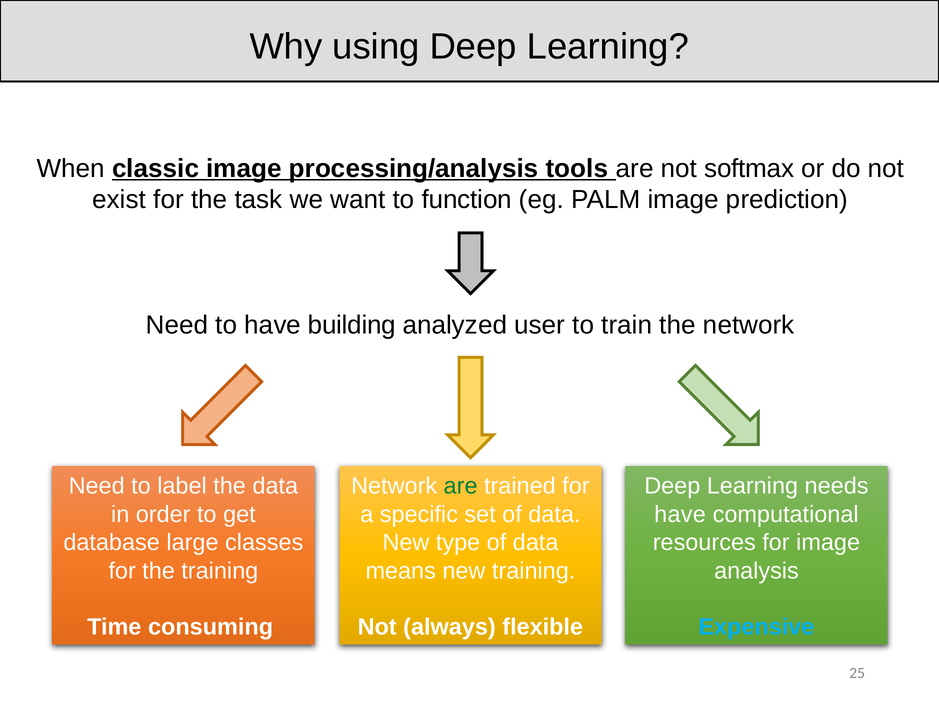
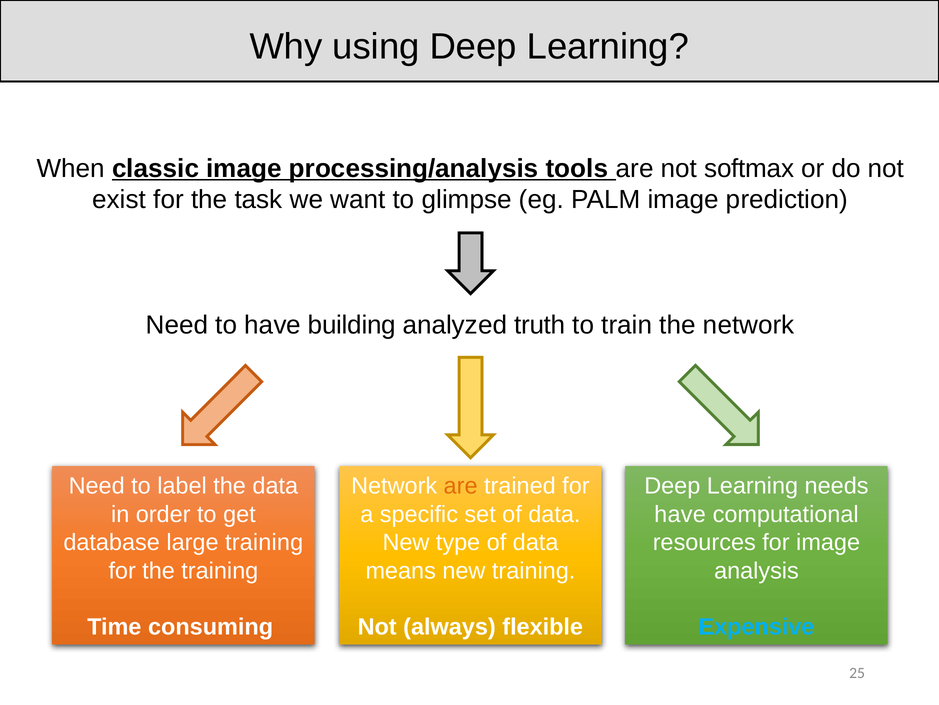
function: function -> glimpse (467, 200)
user: user -> truth (540, 325)
are colour: green -> orange (461, 486)
large classes: classes -> training (264, 542)
